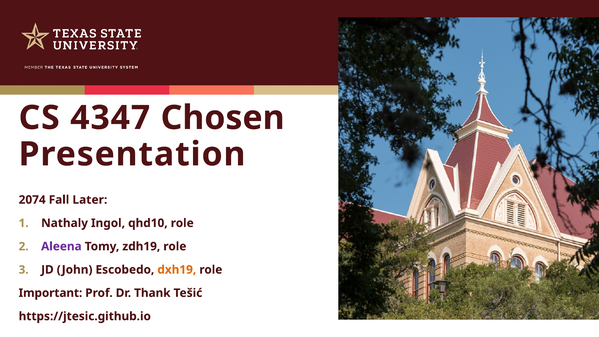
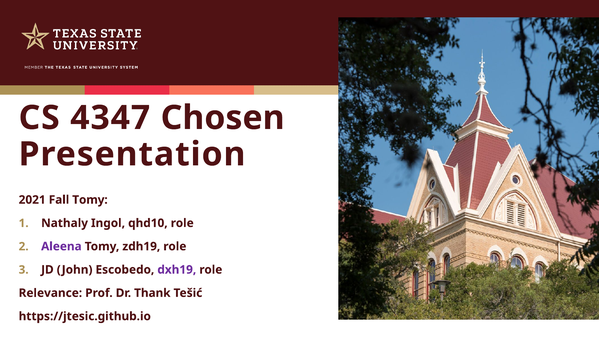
2074: 2074 -> 2021 (32, 200)
Fall Later: Later -> Tomy (90, 200)
dxh19 colour: orange -> purple (177, 270)
Important: Important -> Relevance (50, 293)
